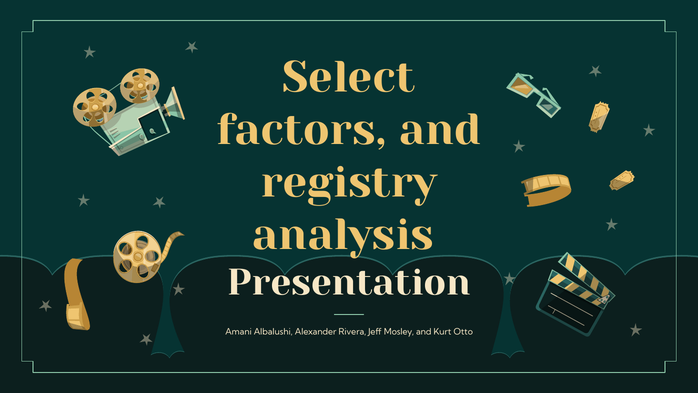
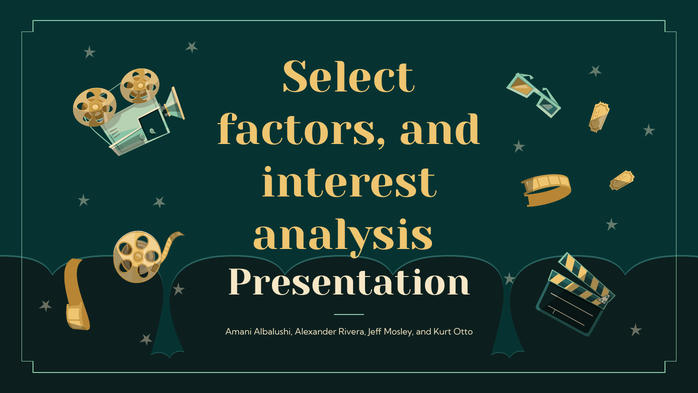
registry: registry -> interest (349, 182)
